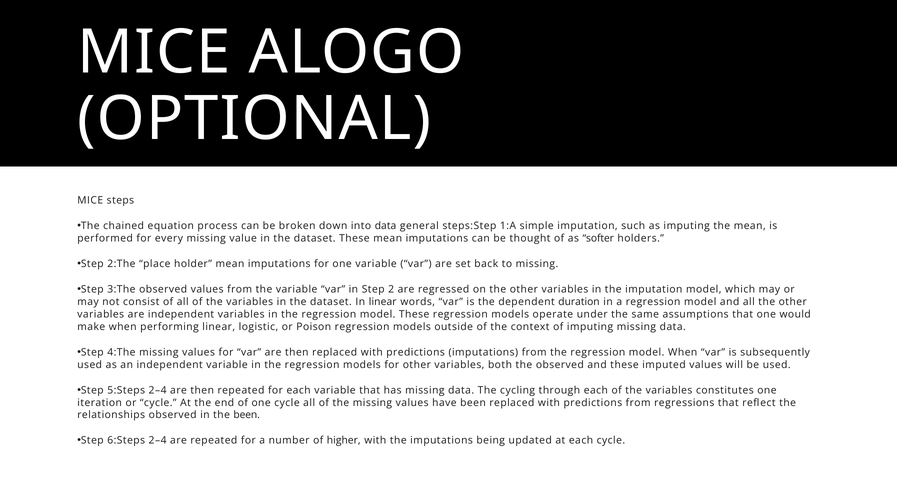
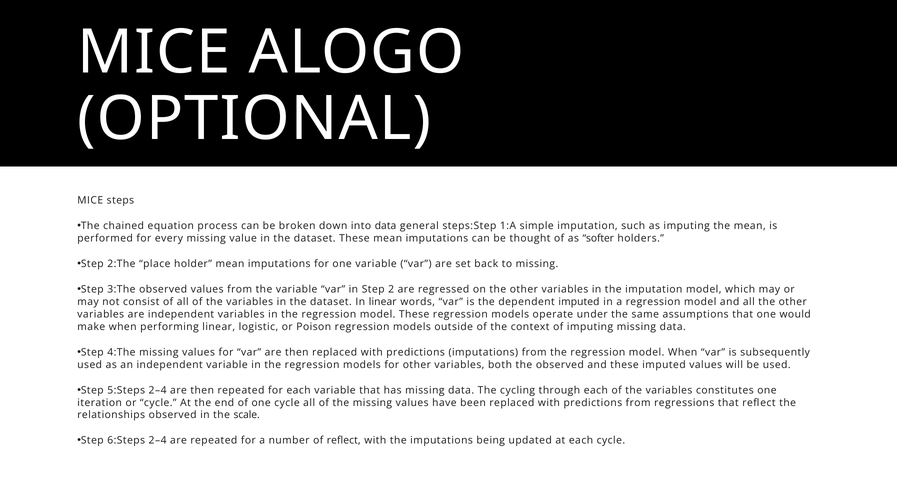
dependent duration: duration -> imputed (579, 302)
the been: been -> scale (247, 416)
of higher: higher -> reflect (344, 441)
